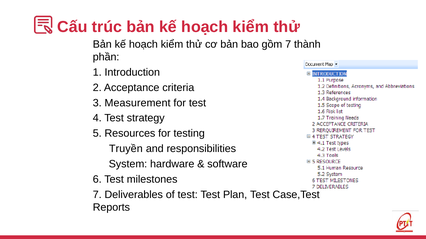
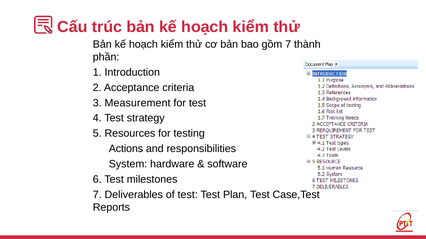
Truyền: Truyền -> Actions (126, 149)
